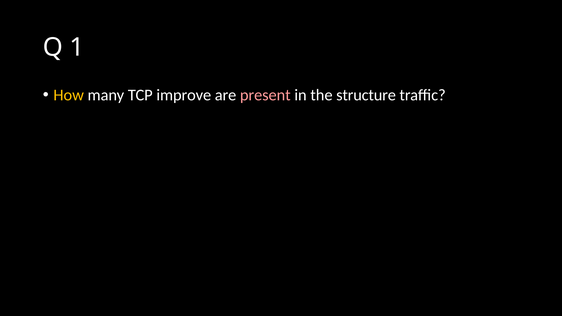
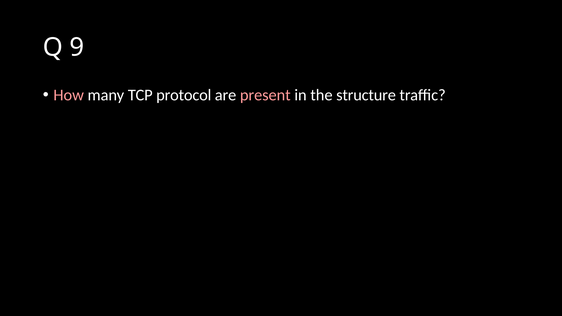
1: 1 -> 9 (77, 47)
How colour: yellow -> pink (69, 95)
improve: improve -> protocol (184, 95)
